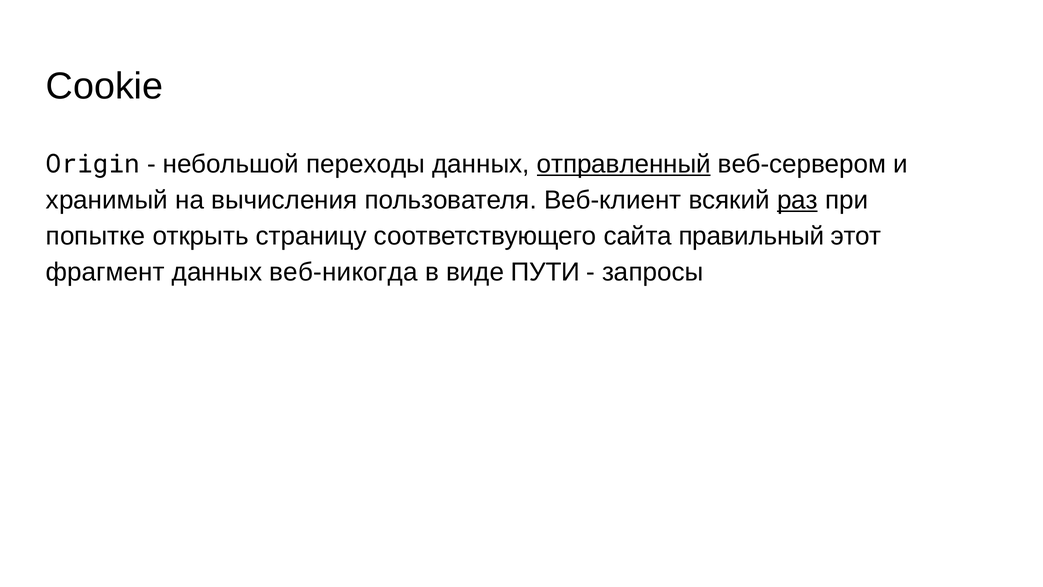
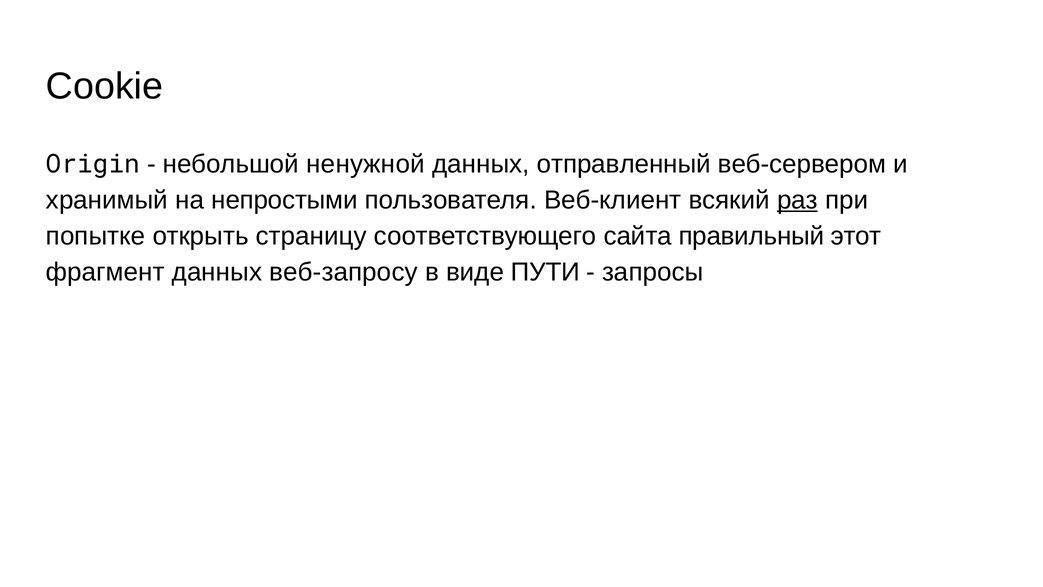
переходы: переходы -> ненужной (366, 164)
отправленный underline: present -> none (624, 164)
вычисления: вычисления -> непростыми (284, 200)
веб-никогда: веб-никогда -> веб-запросу (343, 272)
